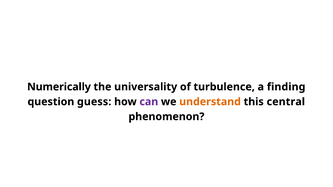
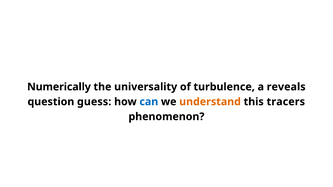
finding: finding -> reveals (286, 87)
can colour: purple -> blue (149, 102)
central: central -> tracers (286, 102)
